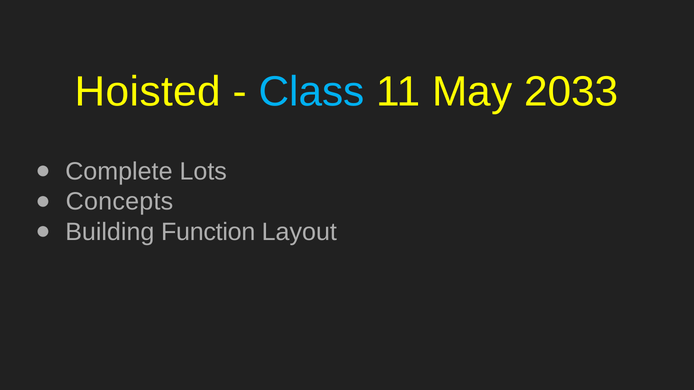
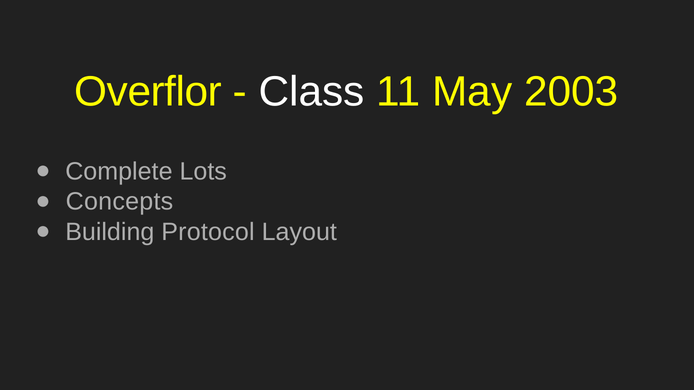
Hoisted: Hoisted -> Overflor (148, 92)
Class colour: light blue -> white (312, 92)
2033: 2033 -> 2003 (571, 92)
Function: Function -> Protocol (208, 232)
